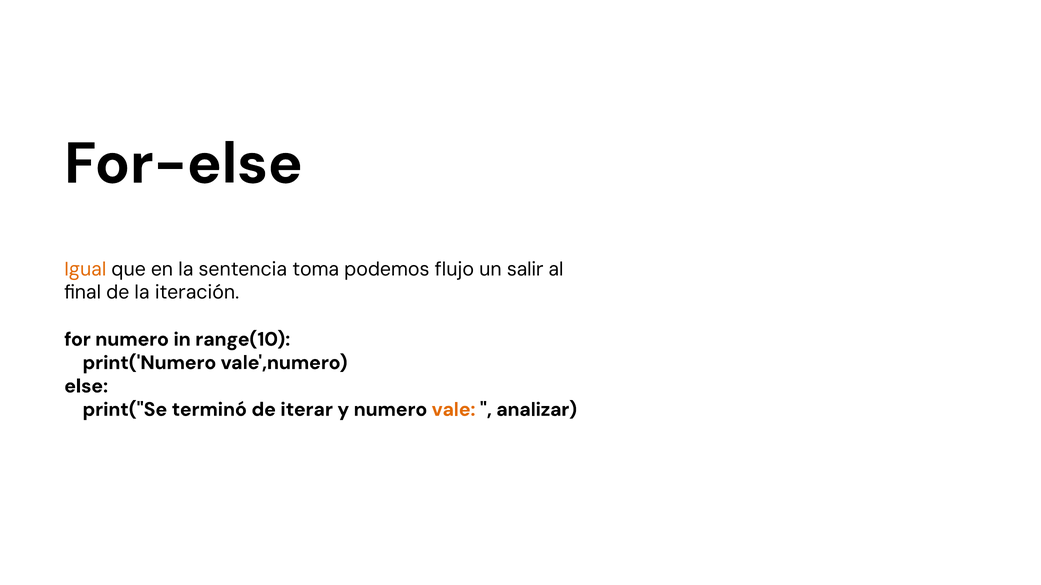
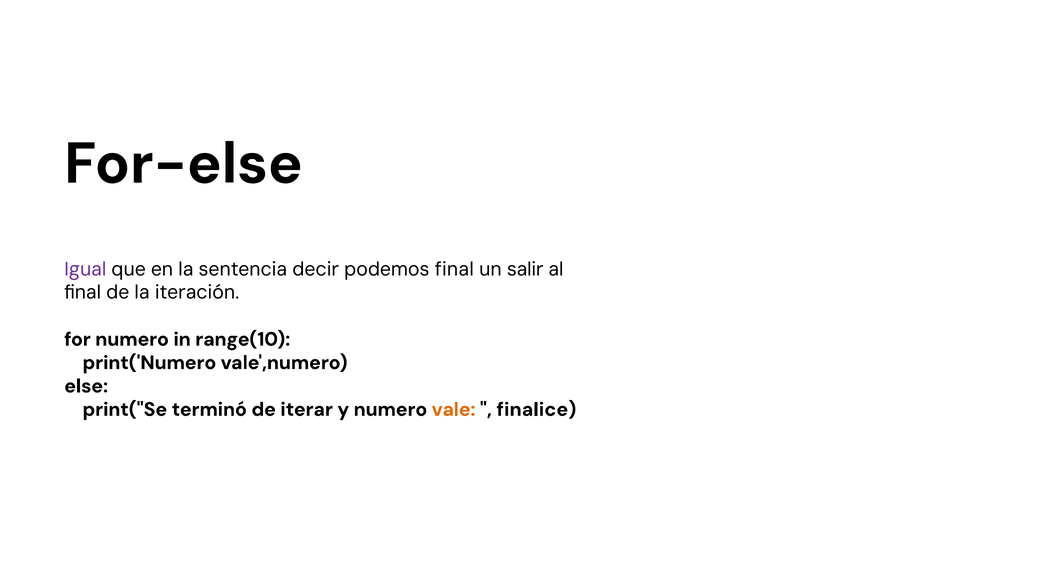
Igual colour: orange -> purple (85, 269)
toma: toma -> decir (316, 269)
podemos flujo: flujo -> final (454, 269)
analizar: analizar -> finalice (536, 410)
